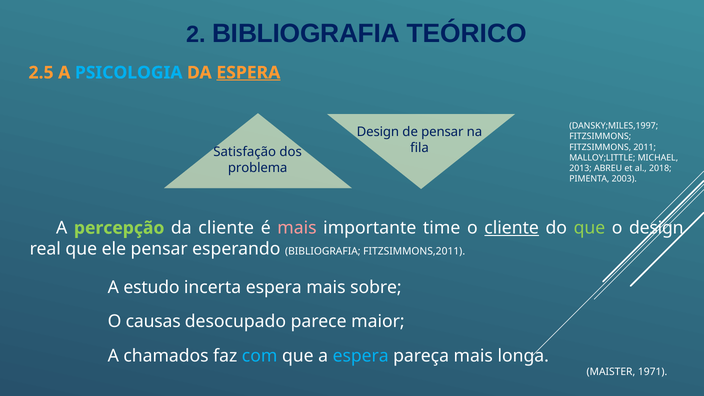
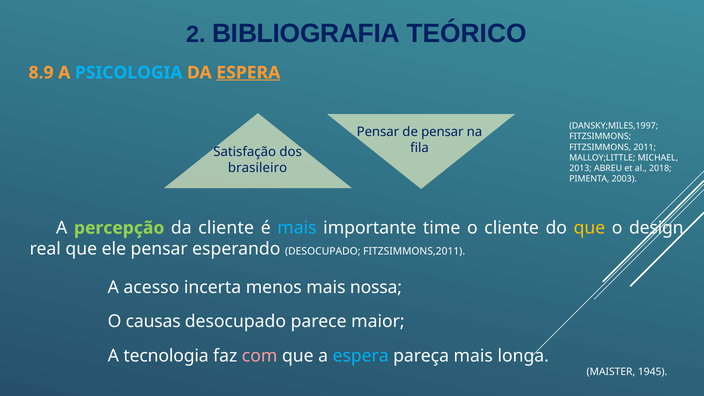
2.5: 2.5 -> 8.9 (41, 73)
Design: Design -> Pensar (378, 132)
problema: problema -> brasileiro (258, 168)
mais colour: pink -> light blue (297, 228)
cliente underline: present -> none (512, 228)
que colour: light green -> yellow (589, 228)
esperando BIBLIOGRAFIA: BIBLIOGRAFIA -> DESOCUPADO (323, 251)
estudo: estudo -> acesso (151, 287)
incerta espera: espera -> menos (274, 287)
sobre: sobre -> nossa (376, 287)
chamados: chamados -> tecnologia (166, 356)
com colour: light blue -> pink (260, 356)
1971: 1971 -> 1945 (653, 372)
